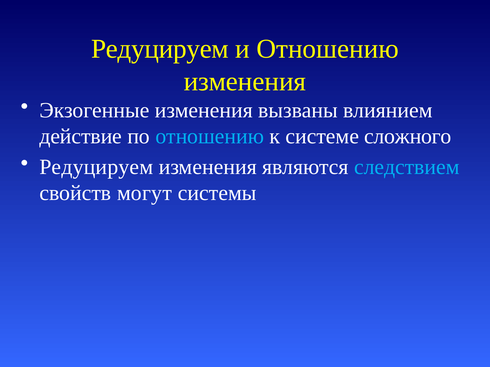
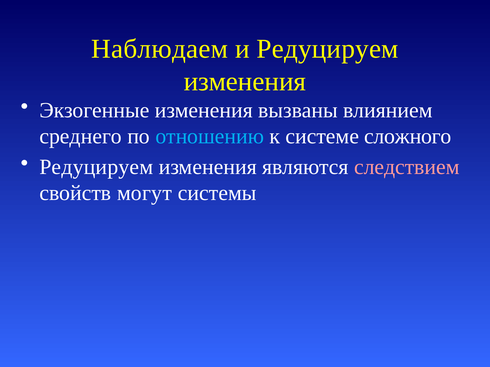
Редуцируем: Редуцируем -> Наблюдаем (160, 49)
и Отношению: Отношению -> Редуцируем (327, 49)
действие: действие -> среднего (81, 137)
следствием colour: light blue -> pink (407, 167)
